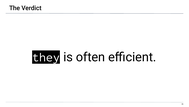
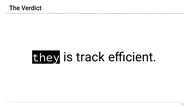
often: often -> track (90, 57)
